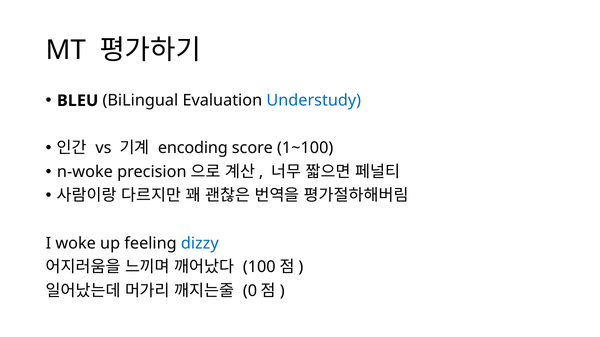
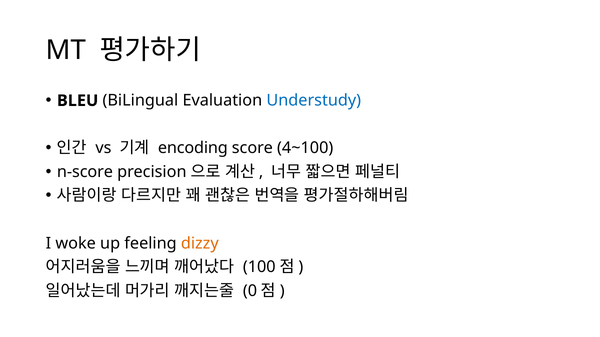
1~100: 1~100 -> 4~100 (305, 148)
n-woke: n-woke -> n-score (85, 172)
dizzy colour: blue -> orange (200, 244)
